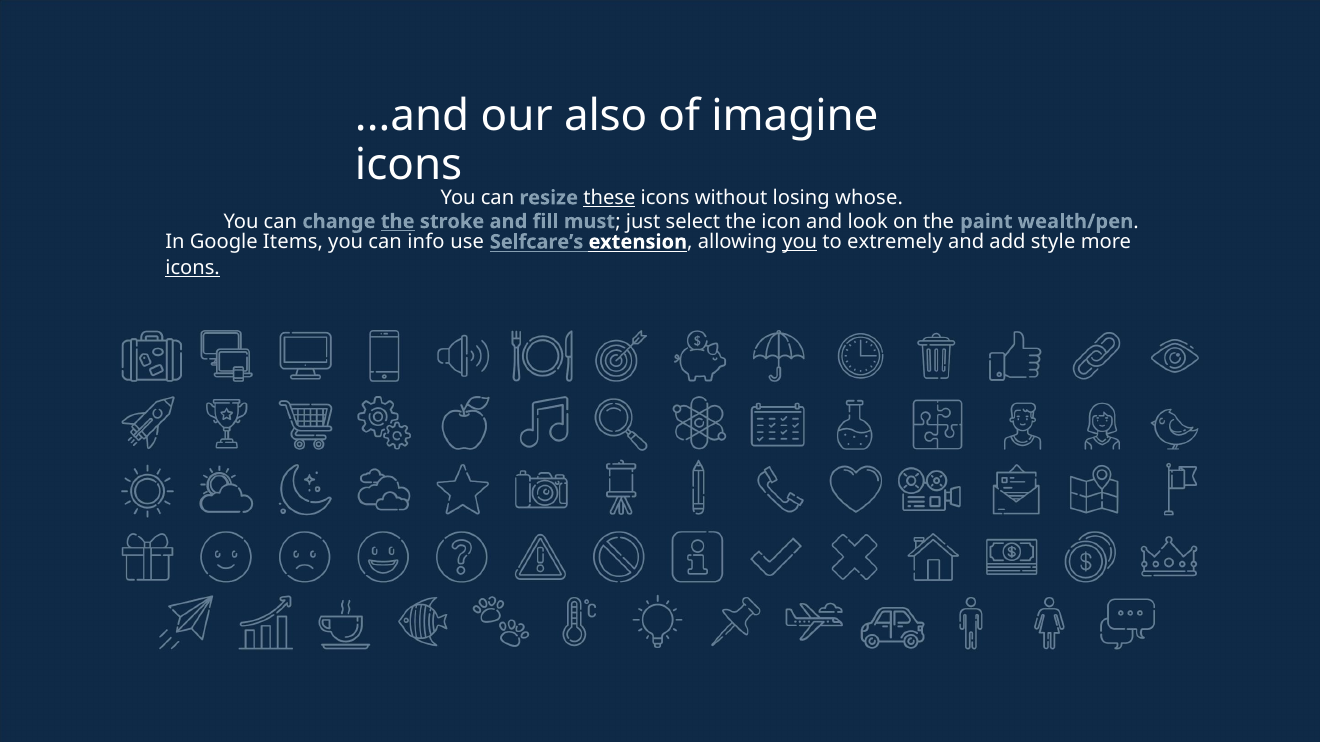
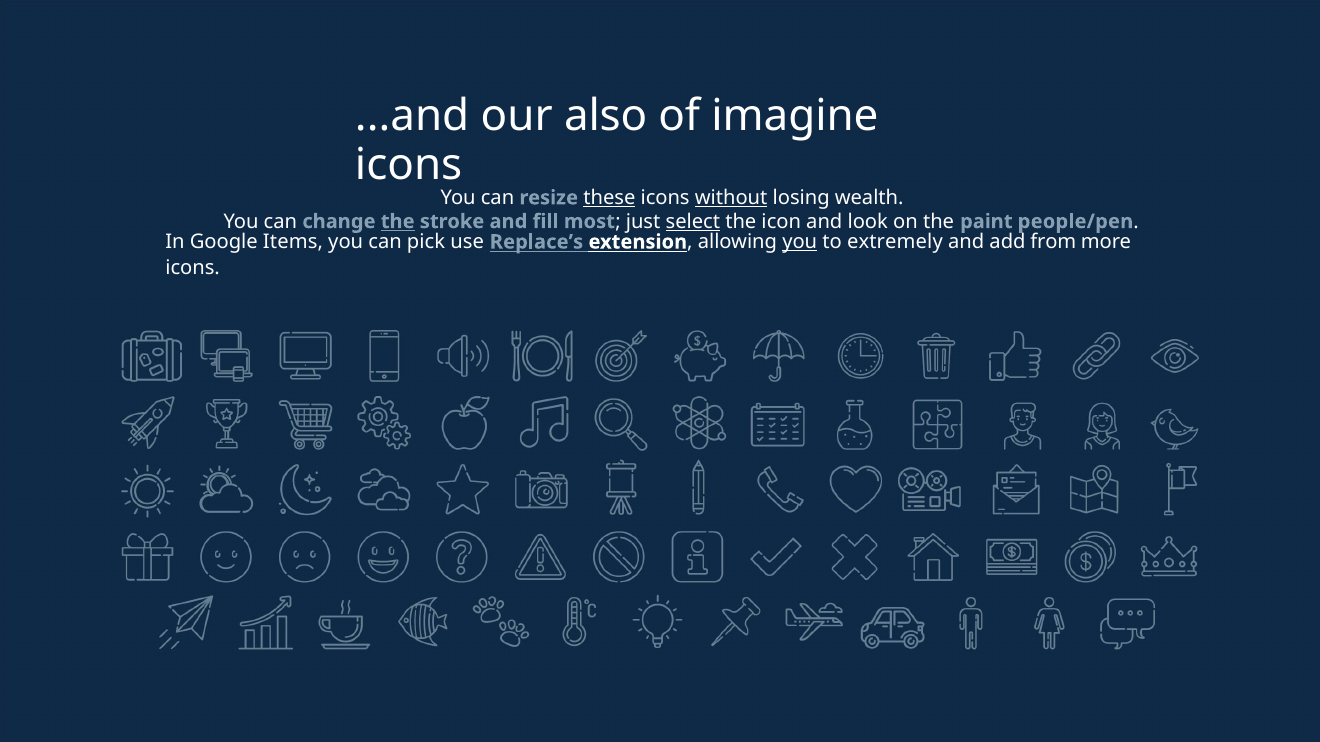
without underline: none -> present (731, 198)
whose: whose -> wealth (869, 198)
must: must -> most (589, 222)
select underline: none -> present (693, 222)
wealth/pen: wealth/pen -> people/pen (1075, 222)
info: info -> pick (426, 242)
Selfcare’s: Selfcare’s -> Replace’s (536, 242)
style: style -> from (1053, 242)
icons underline: present -> none (193, 268)
